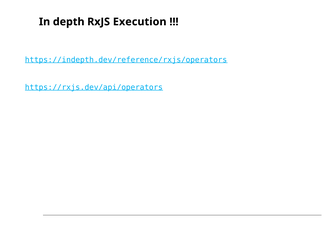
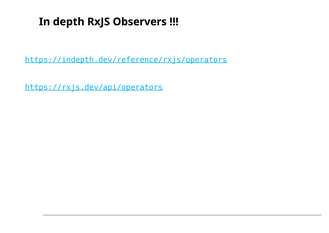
Execution: Execution -> Observers (140, 22)
